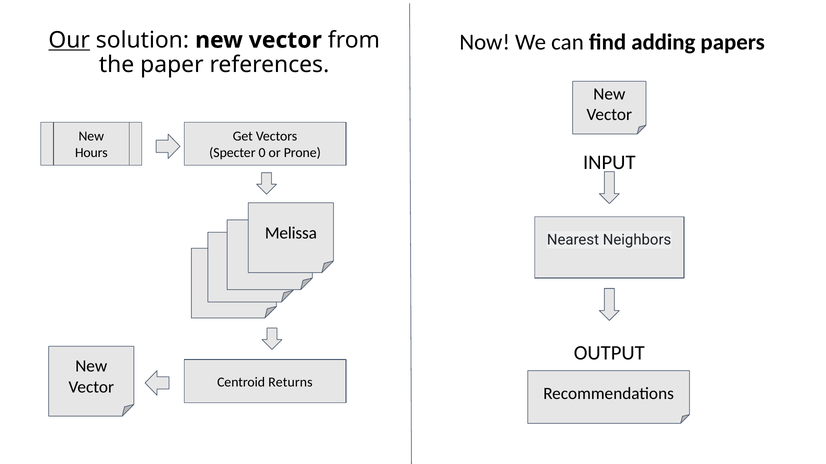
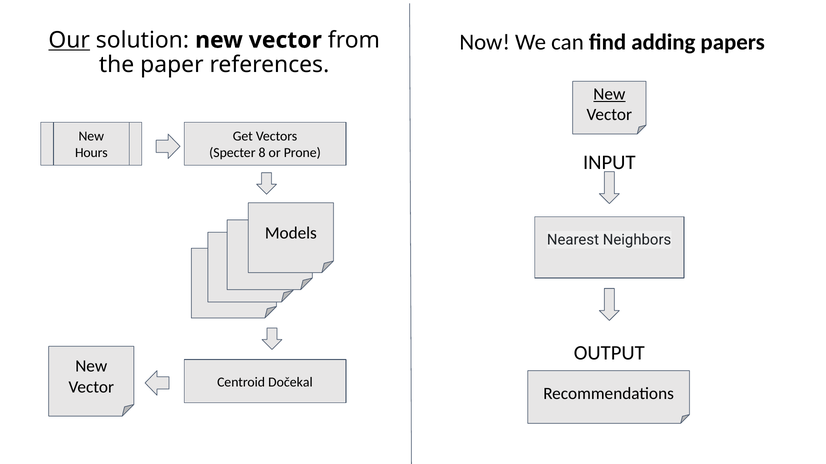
New underline: none -> present (609, 94)
0: 0 -> 8 (262, 153)
Melissa: Melissa -> Models (291, 233)
Returns: Returns -> Dočekal (290, 383)
